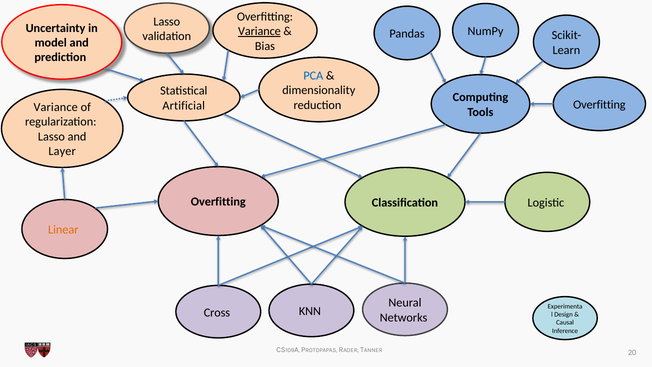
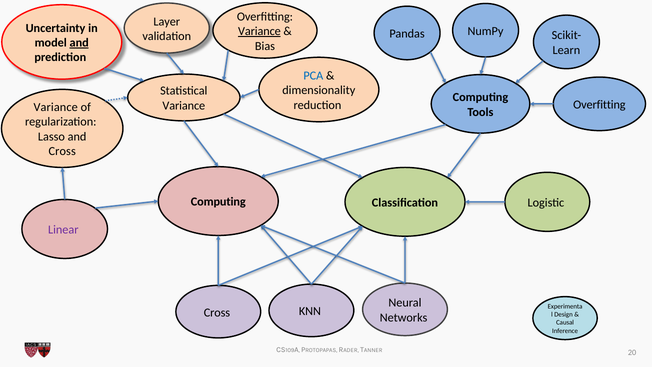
Lasso: Lasso -> Layer (167, 22)
and underline: none -> present (79, 43)
Artificial: Artificial -> Variance (184, 106)
Layer: Layer -> Cross (62, 151)
Overfitting: Overfitting -> Computing (218, 202)
Linear colour: orange -> purple (63, 230)
